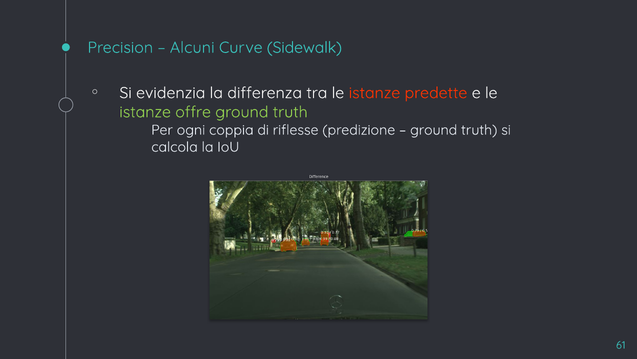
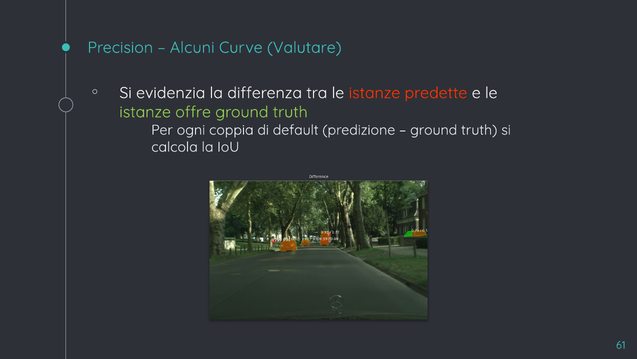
Sidewalk: Sidewalk -> Valutare (304, 47)
riflesse: riflesse -> default (296, 130)
